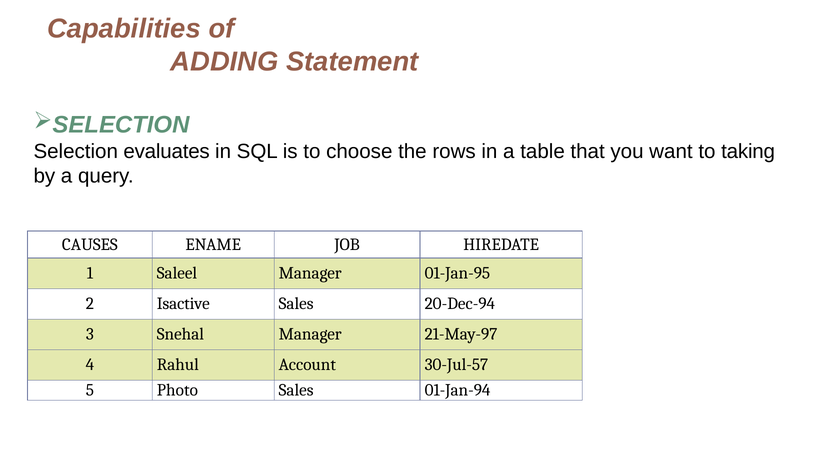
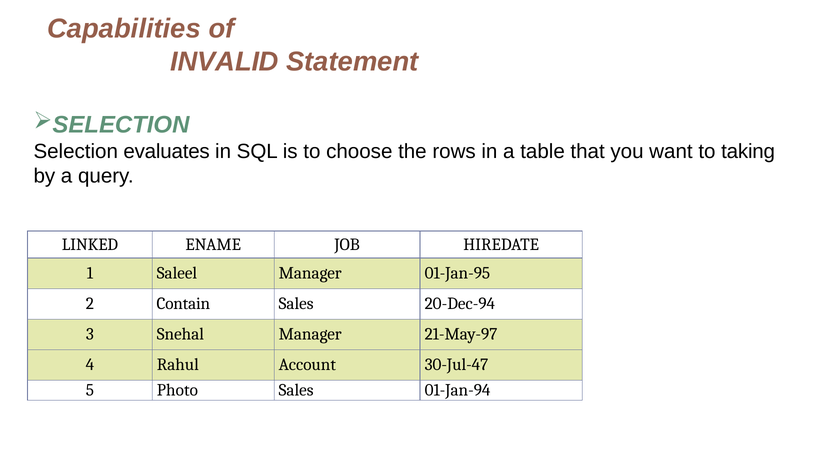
ADDING: ADDING -> INVALID (225, 62)
CAUSES: CAUSES -> LINKED (90, 245)
Isactive: Isactive -> Contain (183, 304)
30-Jul-57: 30-Jul-57 -> 30-Jul-47 (456, 365)
